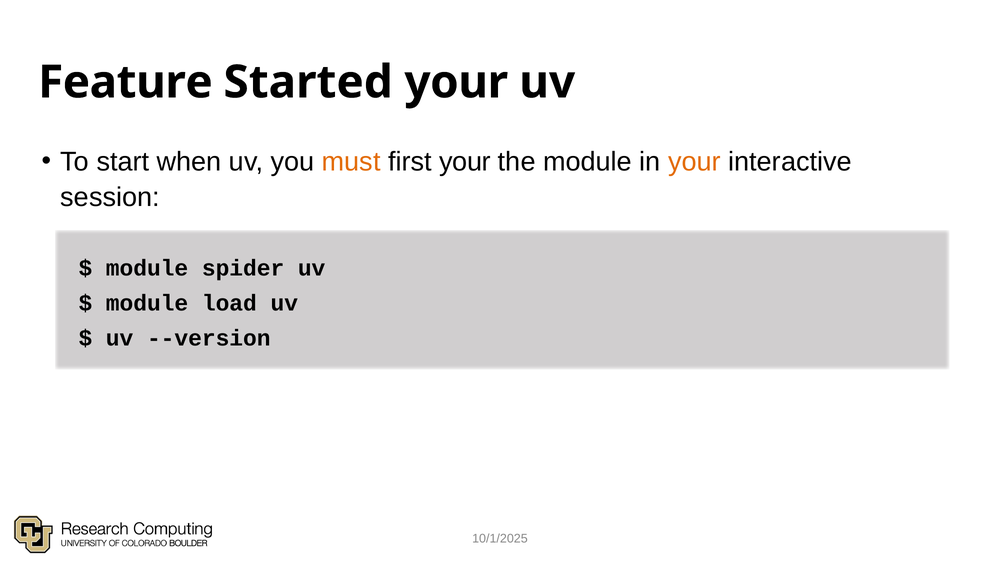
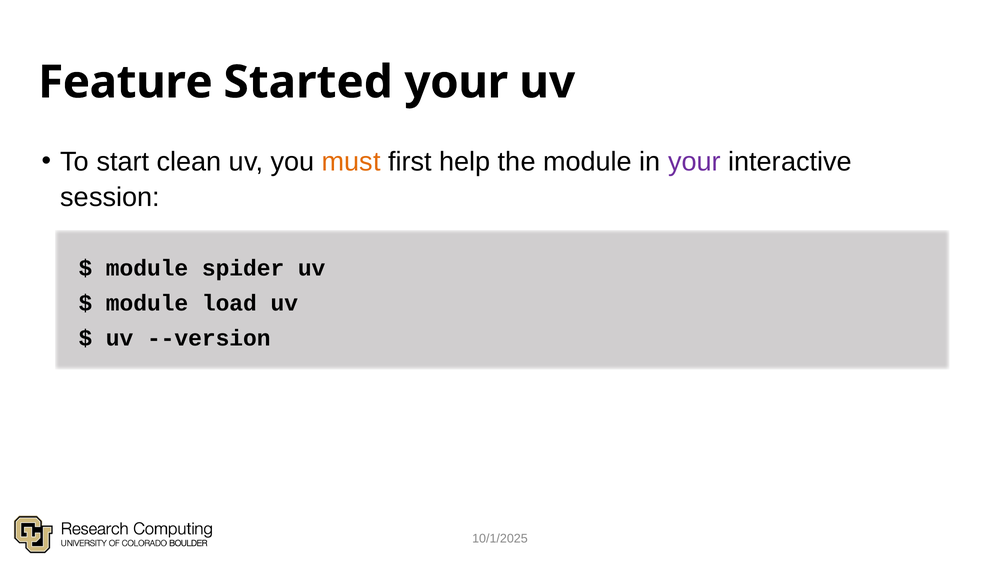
when: when -> clean (189, 161)
first your: your -> help (465, 161)
your colour: orange -> purple (694, 161)
